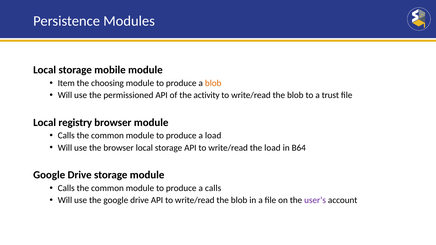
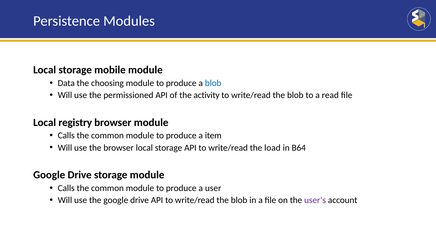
Item: Item -> Data (66, 83)
blob colour: orange -> blue (213, 83)
trust: trust -> read (330, 95)
a load: load -> item (213, 136)
a calls: calls -> user (213, 188)
